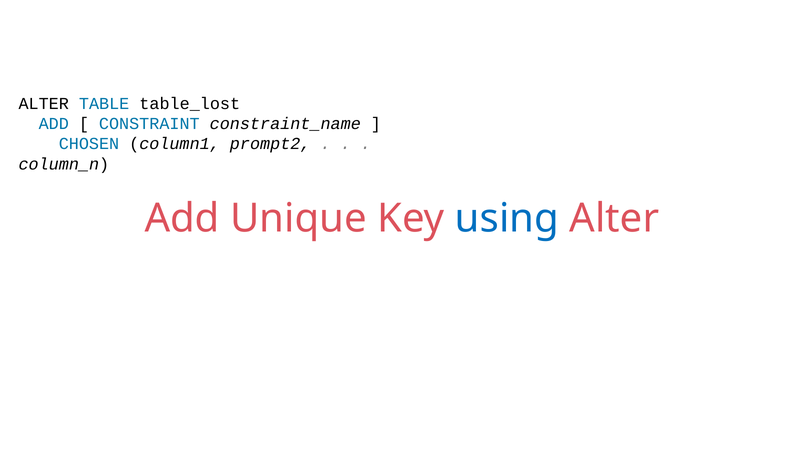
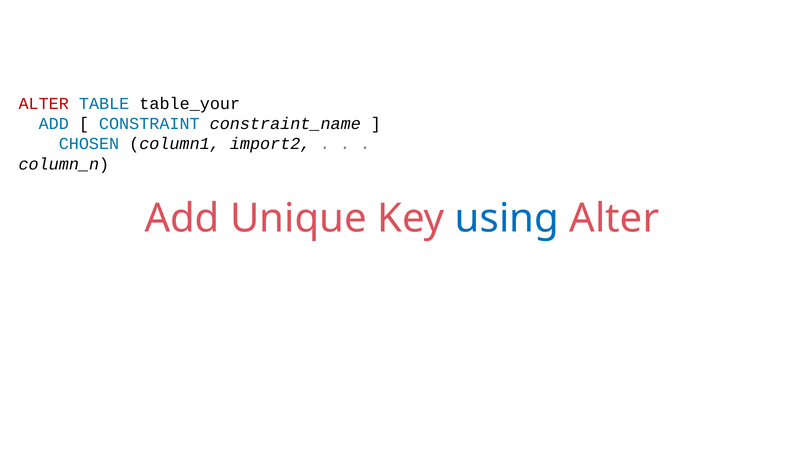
ALTER colour: black -> red (44, 103)
table_lost: table_lost -> table_your (190, 103)
prompt2: prompt2 -> import2 (270, 144)
